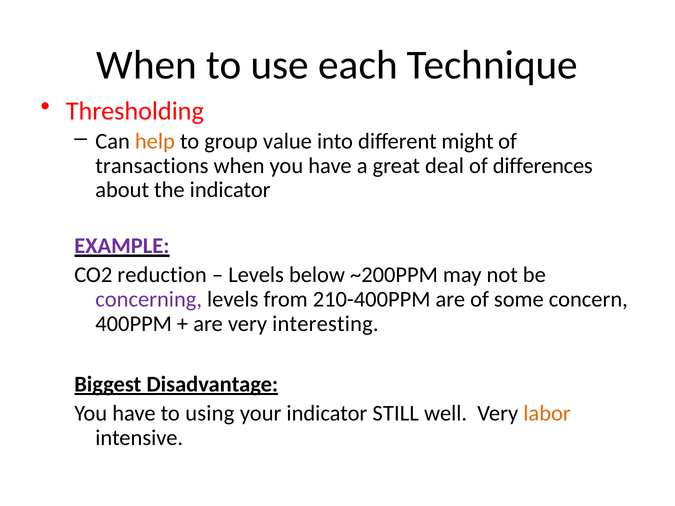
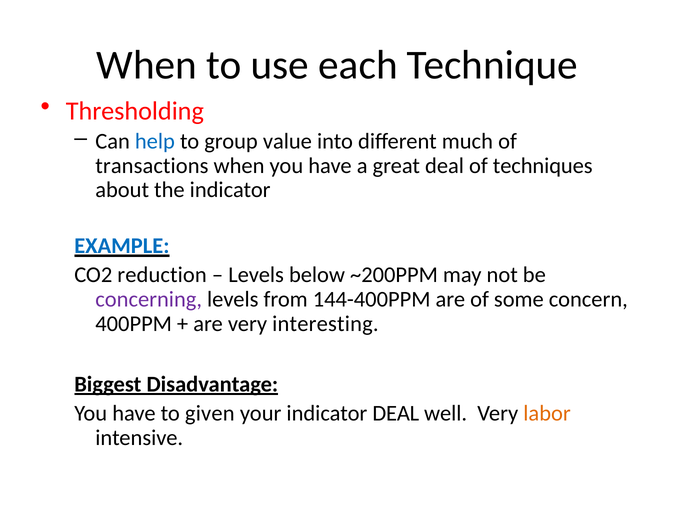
help colour: orange -> blue (155, 142)
might: might -> much (467, 142)
differences: differences -> techniques (543, 166)
EXAMPLE colour: purple -> blue (122, 246)
210-400PPM: 210-400PPM -> 144-400PPM (372, 299)
using: using -> given (210, 414)
indicator STILL: STILL -> DEAL (396, 414)
